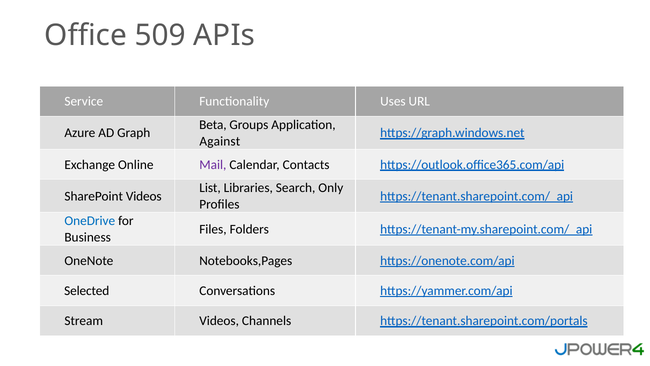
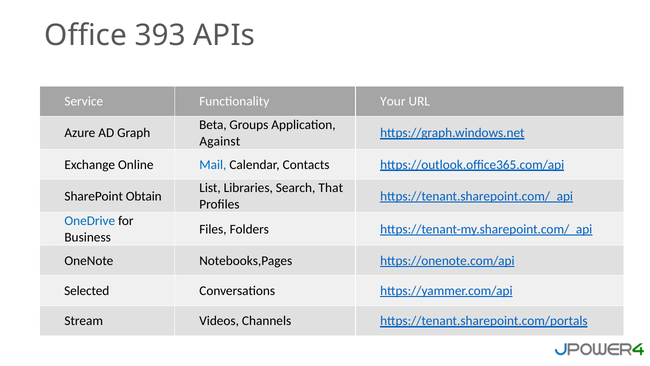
509: 509 -> 393 (160, 35)
Uses: Uses -> Your (393, 101)
Mail colour: purple -> blue (213, 164)
Only: Only -> That (331, 188)
SharePoint Videos: Videos -> Obtain (144, 196)
